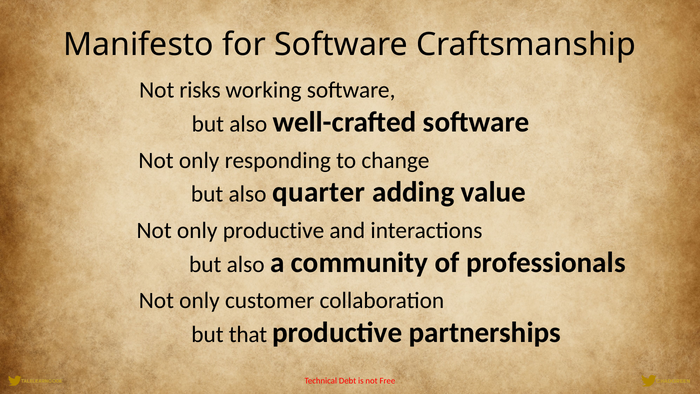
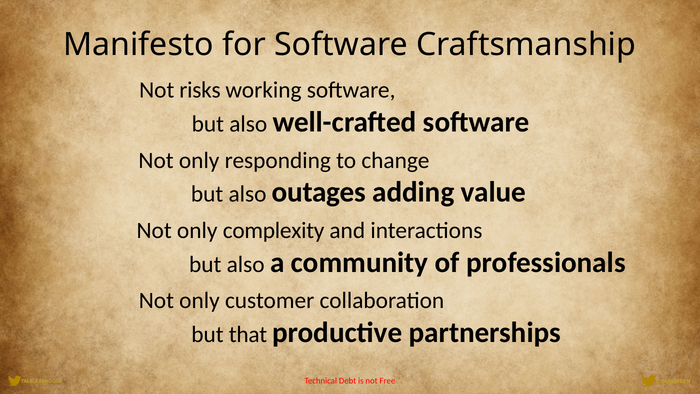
quarter: quarter -> outages (319, 192)
only productive: productive -> complexity (274, 230)
